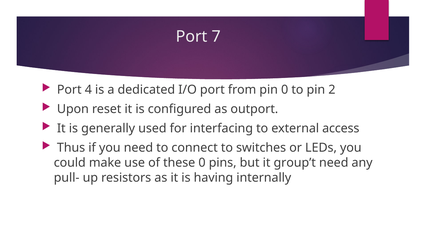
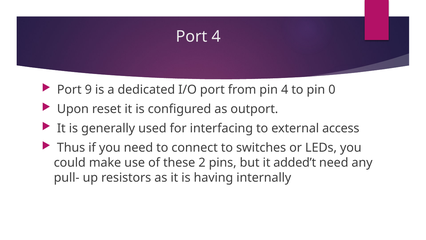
Port 7: 7 -> 4 (216, 36)
4: 4 -> 9 (88, 89)
pin 0: 0 -> 4 (285, 89)
2: 2 -> 0 (332, 89)
these 0: 0 -> 2 (202, 162)
group’t: group’t -> added’t (295, 162)
